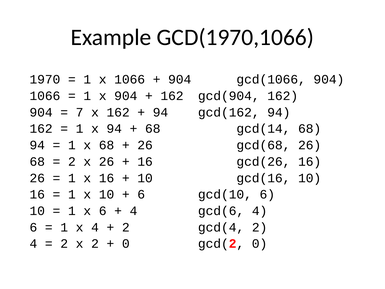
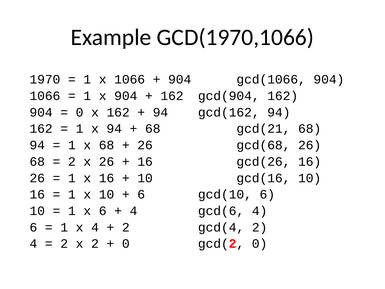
7: 7 -> 0 (80, 112)
gcd(14: gcd(14 -> gcd(21 (263, 129)
